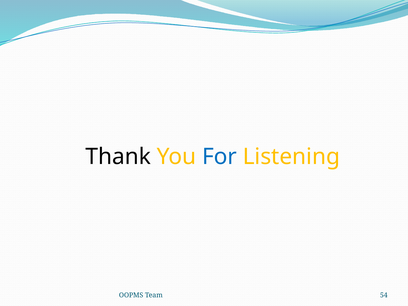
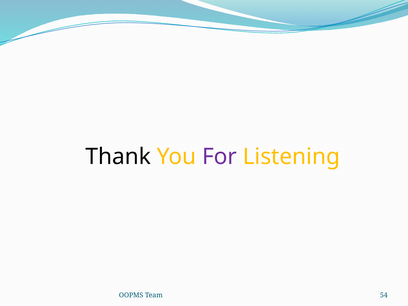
For colour: blue -> purple (219, 157)
